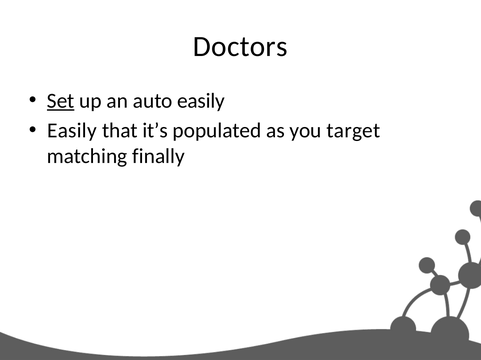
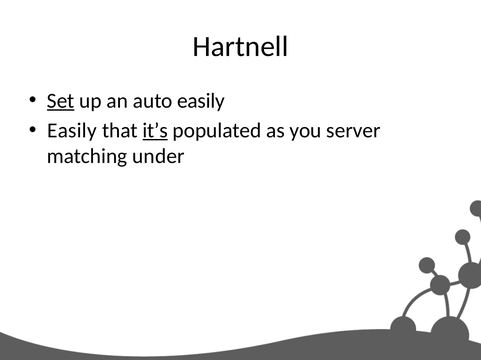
Doctors: Doctors -> Hartnell (240, 47)
it’s underline: none -> present (155, 131)
target: target -> server (354, 131)
finally: finally -> under (158, 157)
